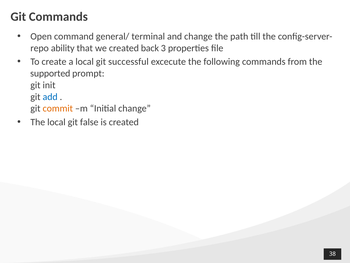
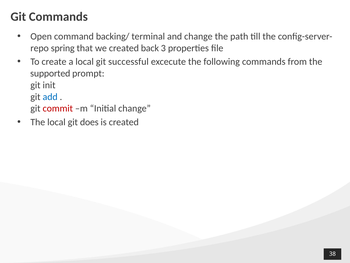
general/: general/ -> backing/ (113, 36)
ability: ability -> spring (63, 48)
commit colour: orange -> red (58, 108)
false: false -> does (89, 122)
